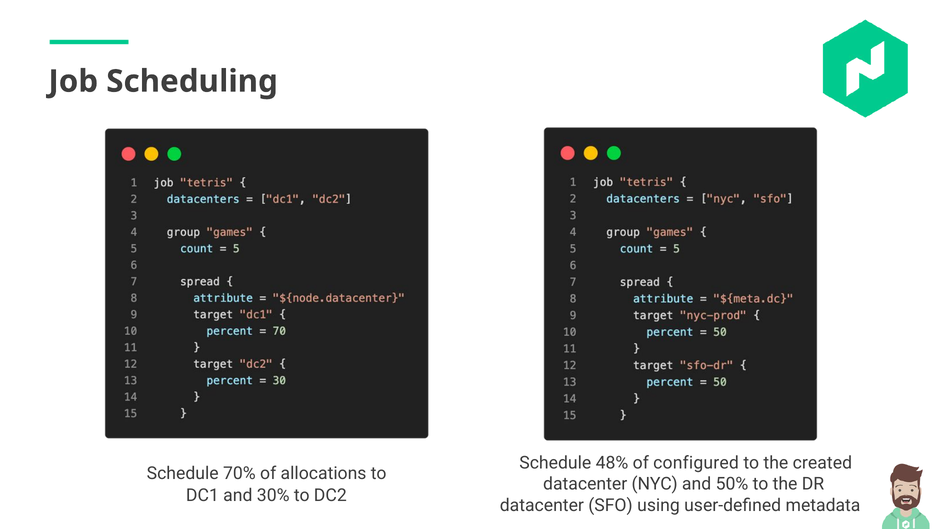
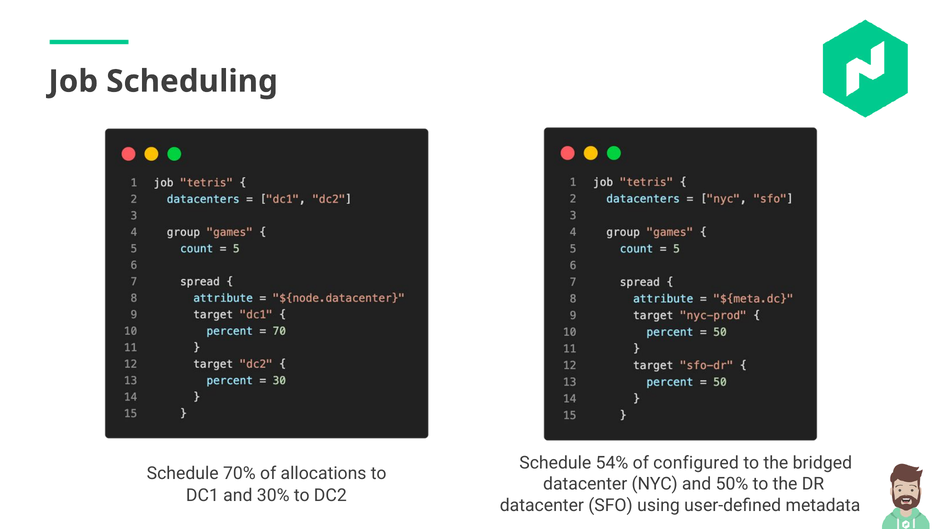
48%: 48% -> 54% (612, 463)
created: created -> bridged (822, 463)
